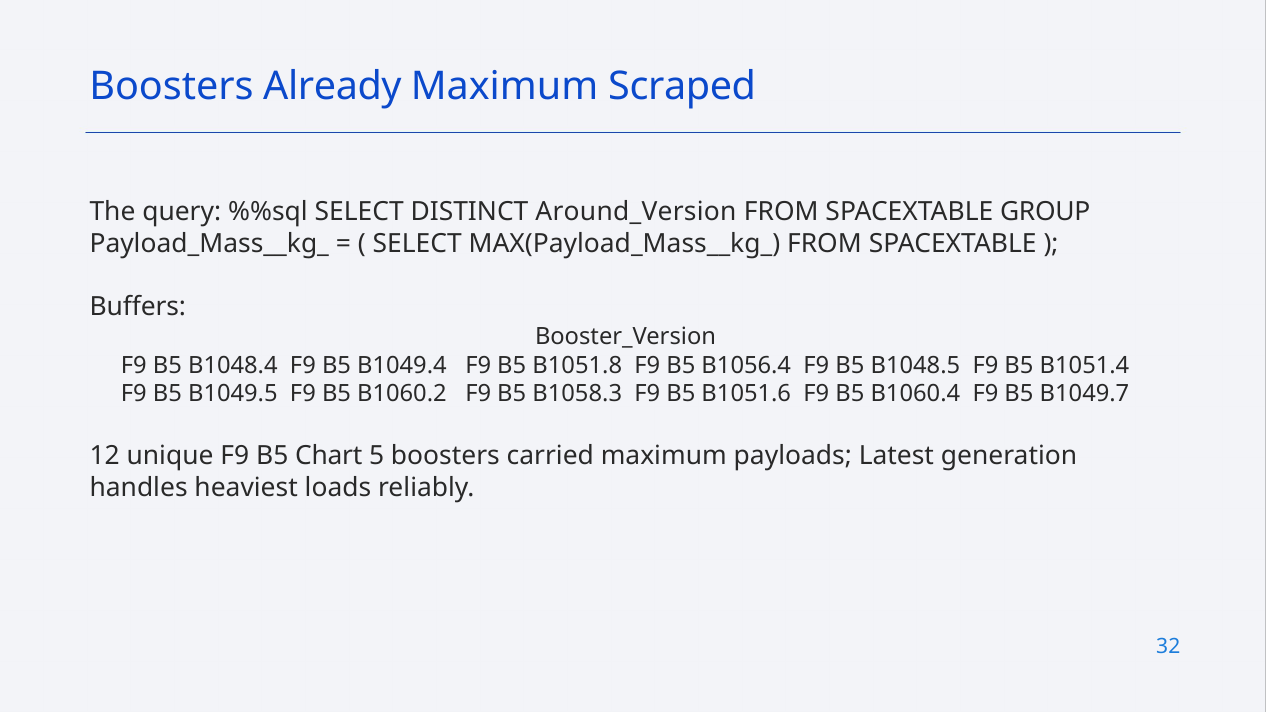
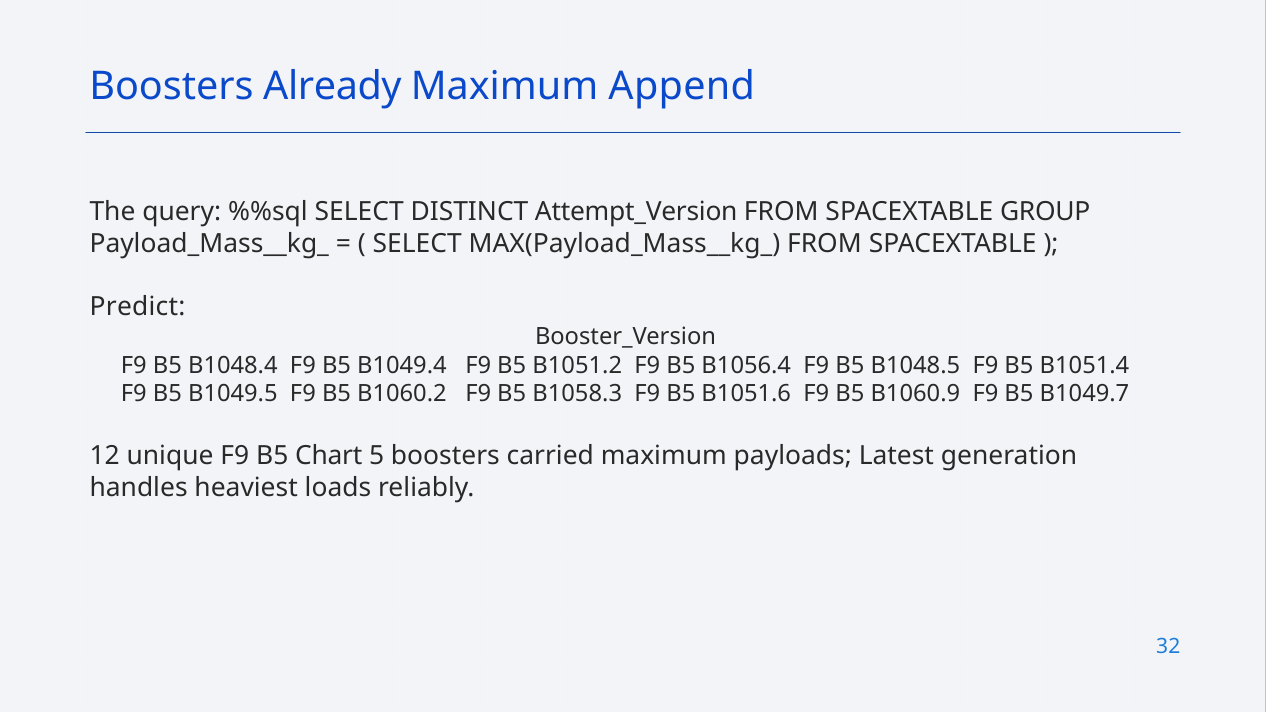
Scraped: Scraped -> Append (682, 86)
Around_Version: Around_Version -> Attempt_Version (636, 212)
Buffers: Buffers -> Predict (138, 307)
B1051.8: B1051.8 -> B1051.2 (577, 365)
B1060.4: B1060.4 -> B1060.9 (915, 394)
